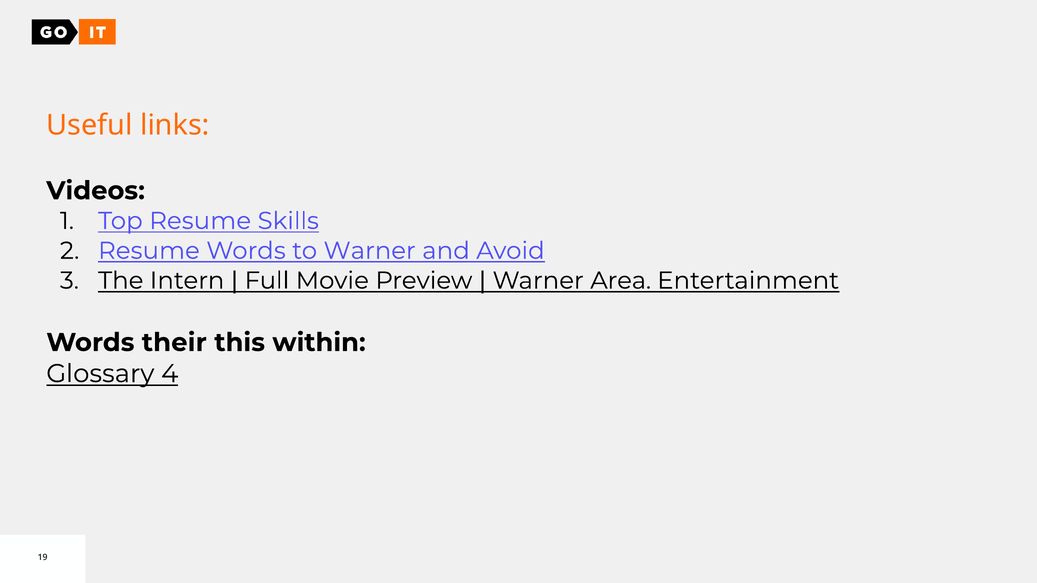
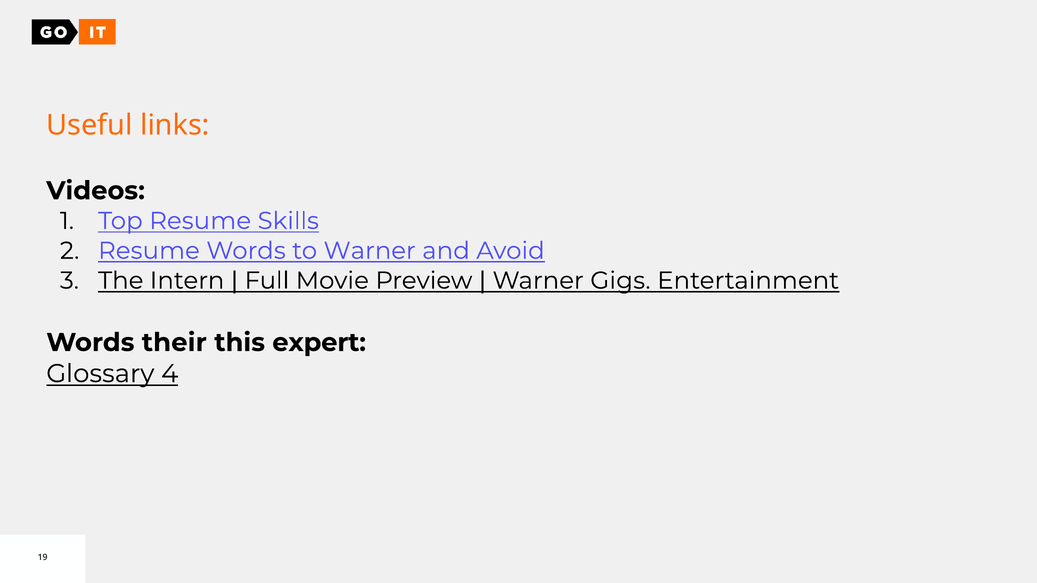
Area: Area -> Gigs (620, 281)
within: within -> expert (319, 343)
